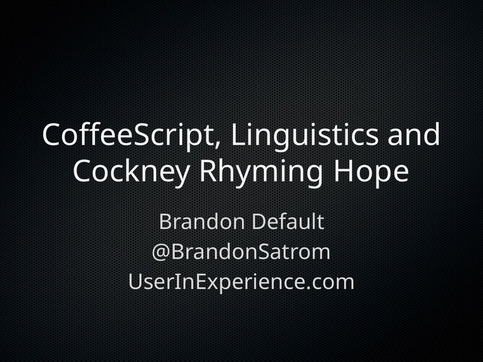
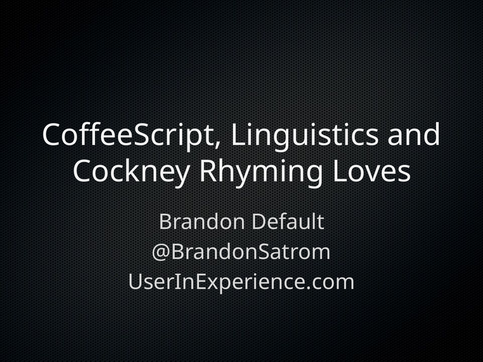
Hope: Hope -> Loves (372, 172)
